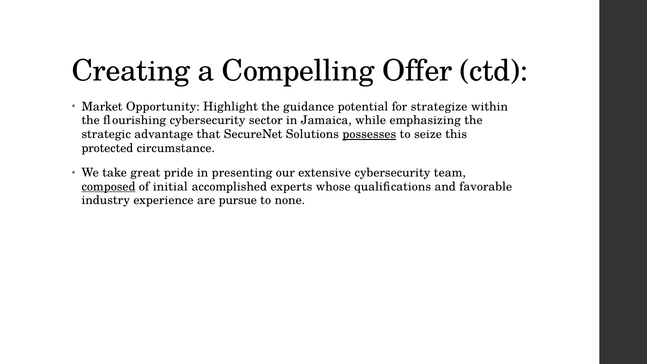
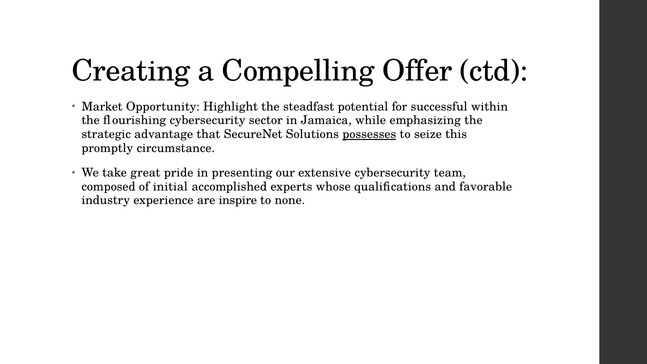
guidance: guidance -> steadfast (309, 107)
strategize: strategize -> successful (439, 107)
protected: protected -> promptly (107, 148)
composed underline: present -> none (109, 186)
pursue: pursue -> inspire (238, 200)
